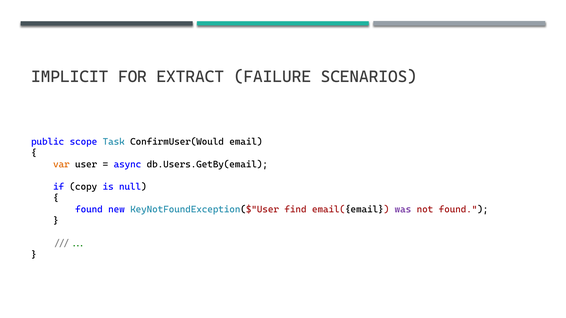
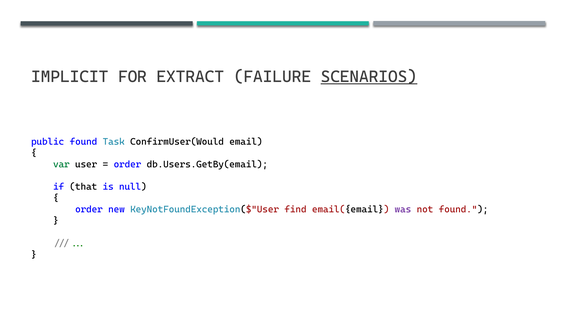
SCENARIOS underline: none -> present (369, 77)
public scope: scope -> found (83, 142)
var colour: orange -> green (61, 164)
async: async -> order (127, 164)
copy: copy -> that (83, 187)
found: found -> order (89, 210)
